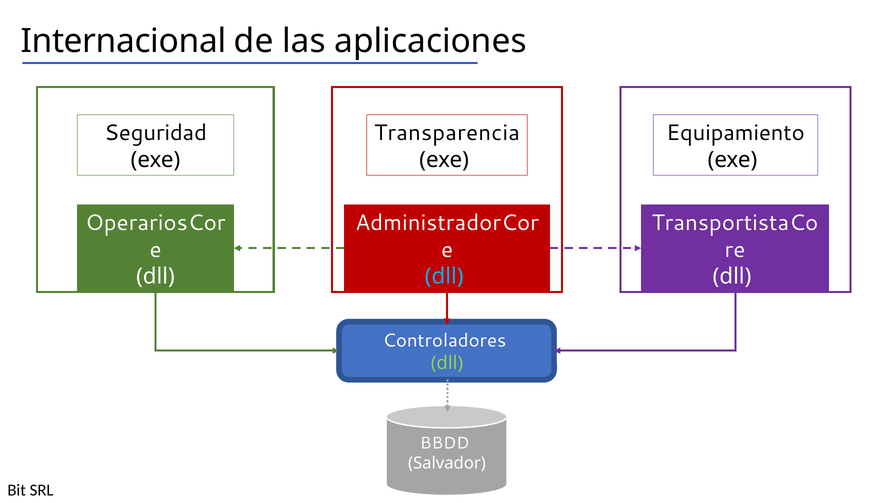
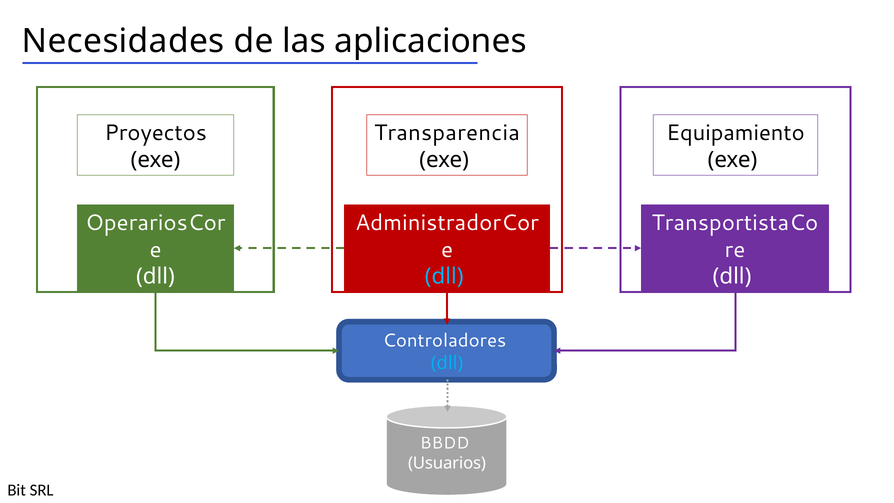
Internacional: Internacional -> Necesidades (123, 41)
Seguridad: Seguridad -> Proyectos (156, 133)
dll colour: light green -> light blue (447, 363)
Salvador: Salvador -> Usuarios (447, 463)
